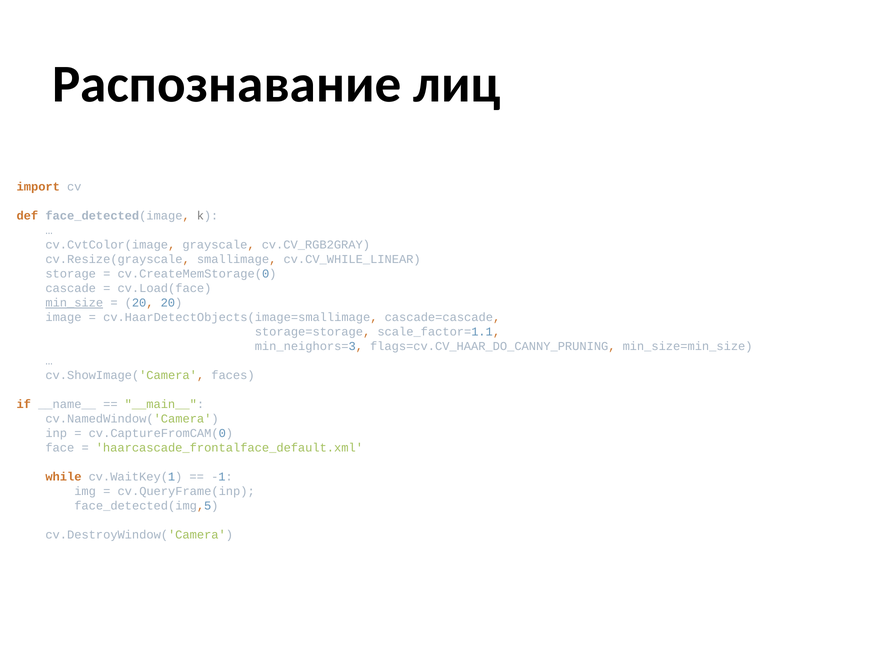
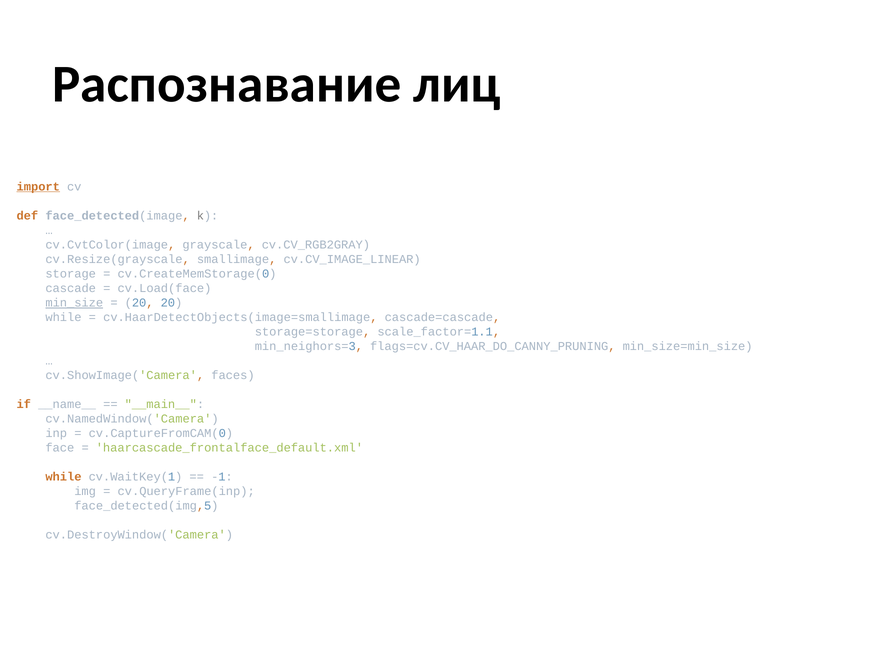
import underline: none -> present (38, 187)
cv.CV_WHILE_LINEAR: cv.CV_WHILE_LINEAR -> cv.CV_IMAGE_LINEAR (352, 259)
image: image -> while (63, 318)
